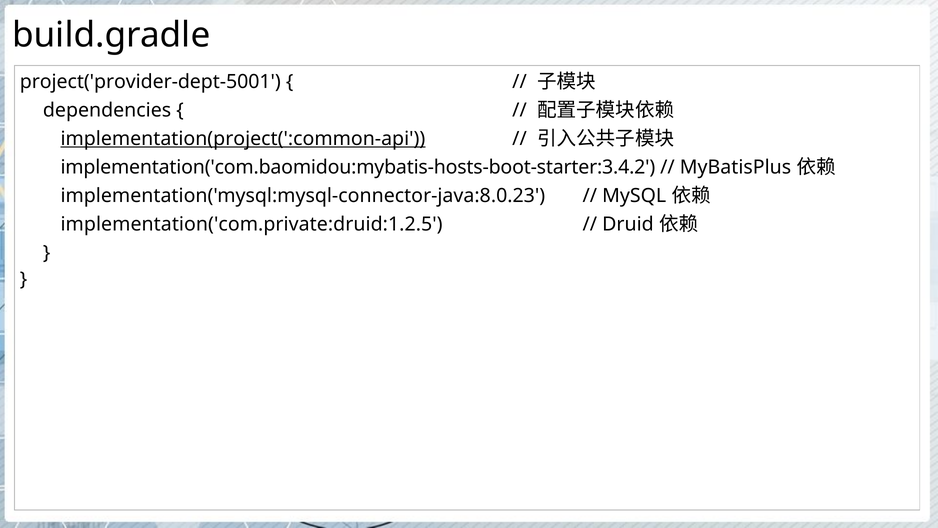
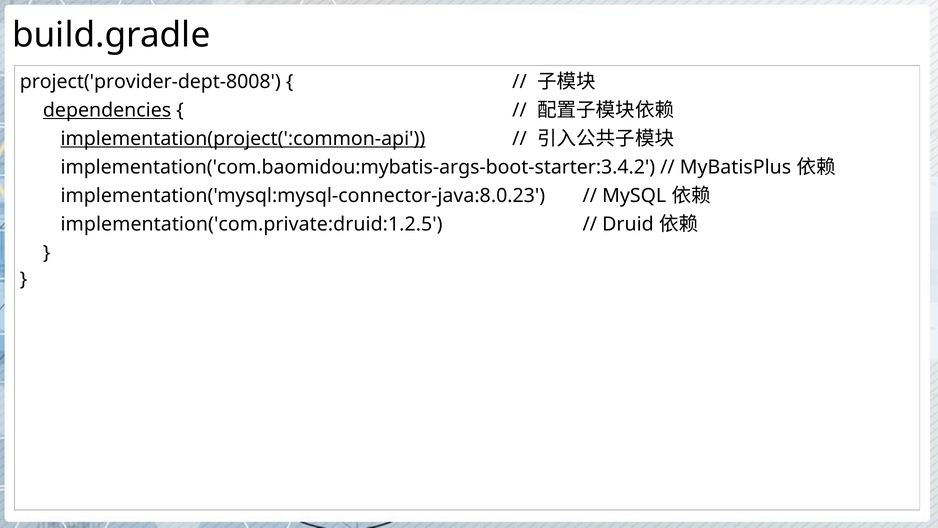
project('provider-dept-5001: project('provider-dept-5001 -> project('provider-dept-8008 (150, 82)
dependencies underline: none -> present (107, 110)
implementation('com.baomidou:mybatis-hosts-boot-starter:3.4.2: implementation('com.baomidou:mybatis-hosts-boot-starter:3.4.2 -> implementation('com.baomidou:mybatis-args-boot-starter:3.4.2 (358, 167)
